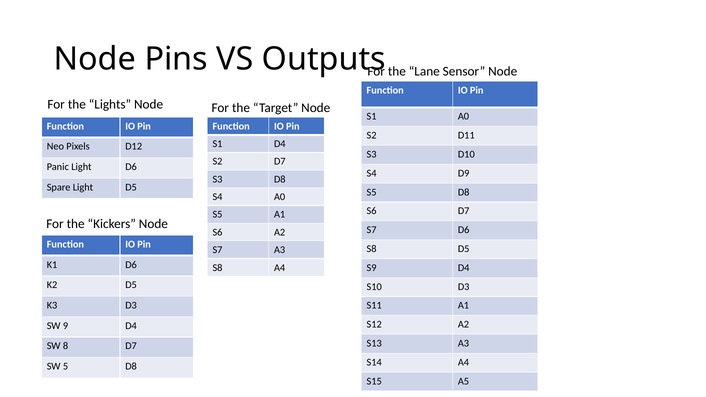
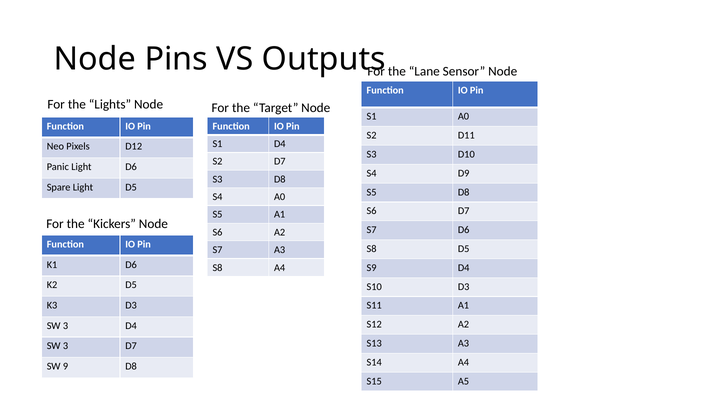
9: 9 -> 3 (66, 326)
8: 8 -> 3 (66, 346)
5: 5 -> 9 (66, 366)
